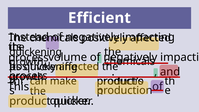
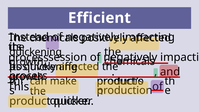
volume: volume -> session (68, 57)
